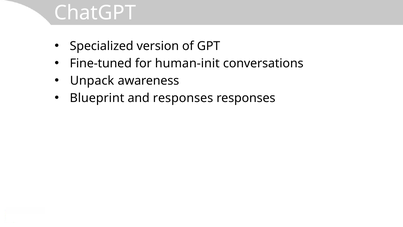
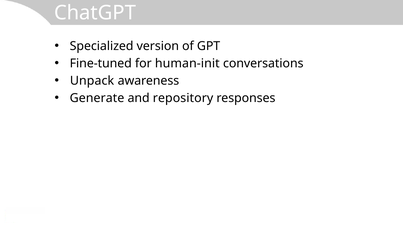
Blueprint: Blueprint -> Generate (97, 98)
and responses: responses -> repository (183, 98)
